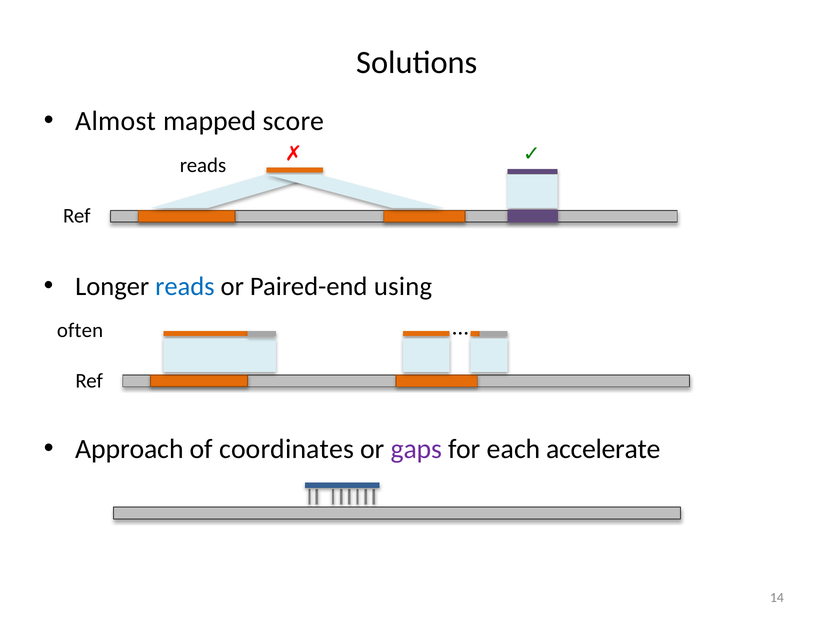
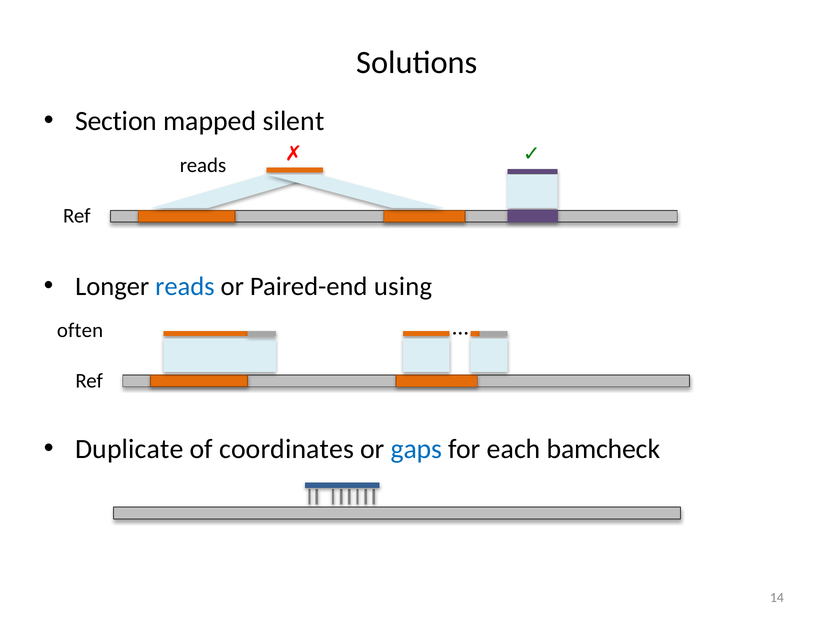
Almost: Almost -> Section (116, 121)
score: score -> silent (293, 121)
Approach: Approach -> Duplicate (129, 449)
gaps colour: purple -> blue (417, 449)
accelerate: accelerate -> bamcheck (603, 449)
